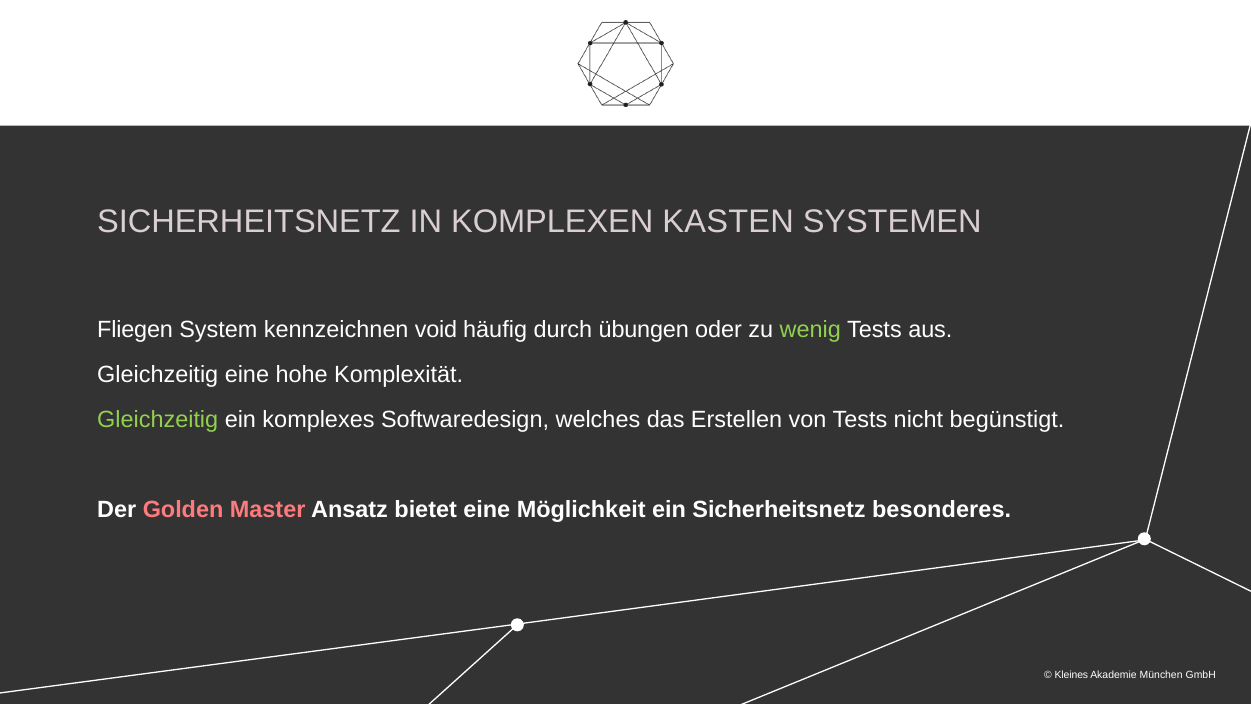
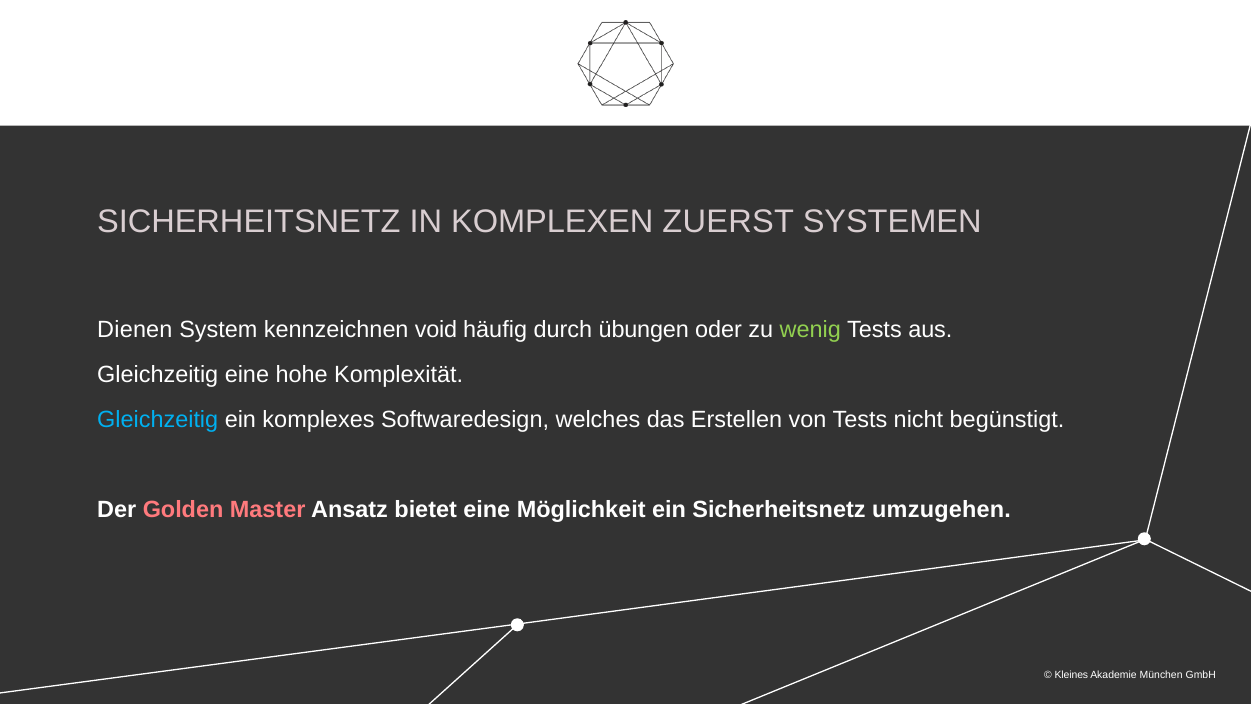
KASTEN: KASTEN -> ZUERST (728, 222)
Fliegen: Fliegen -> Dienen (135, 330)
Gleichzeitig colour: light green -> light blue (158, 419)
besonderes: besonderes -> umzugehen (942, 509)
